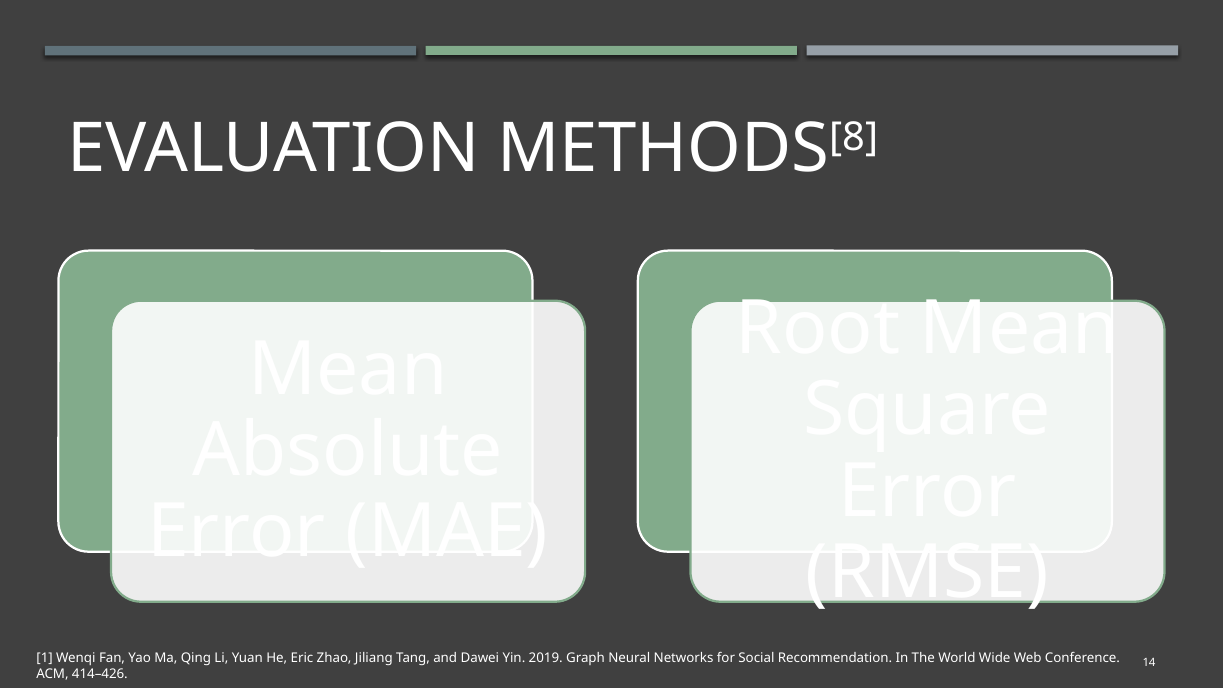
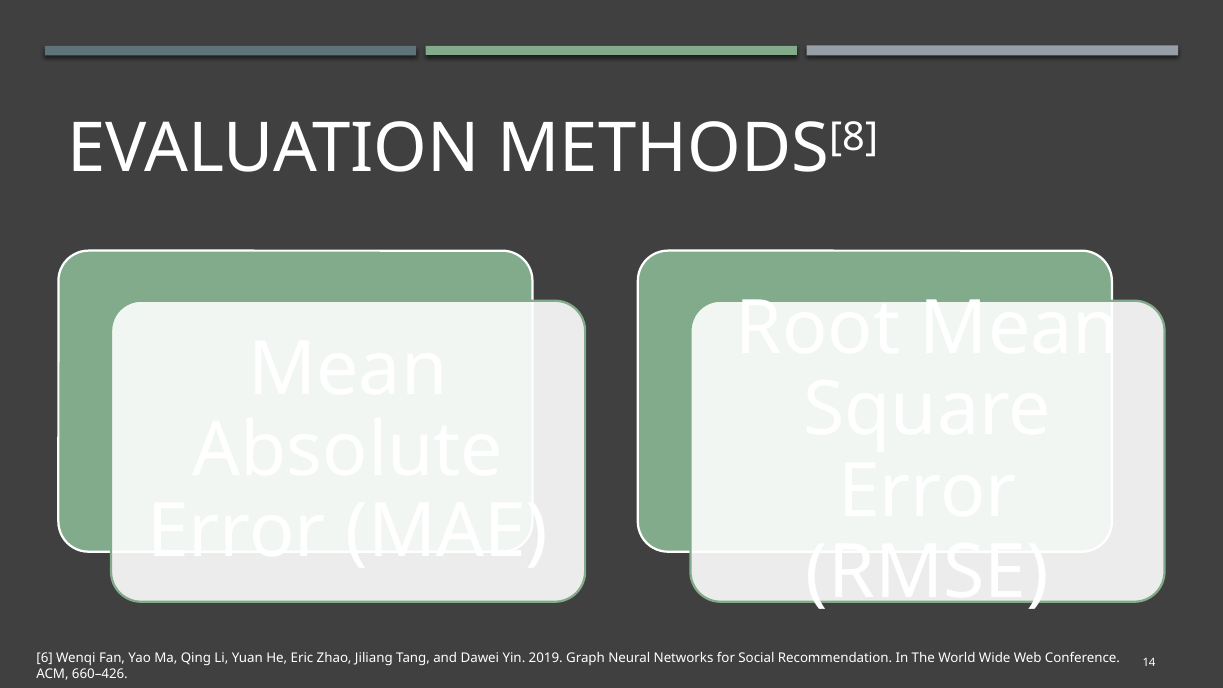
1: 1 -> 6 (45, 658)
414–426: 414–426 -> 660–426 (100, 674)
